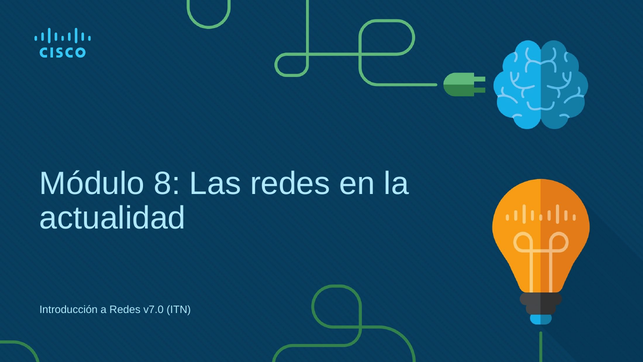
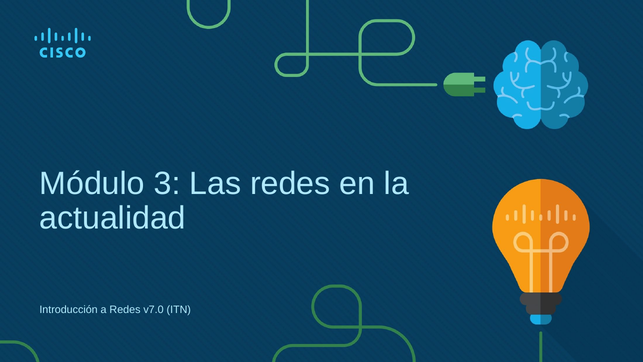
8: 8 -> 3 (167, 183)
